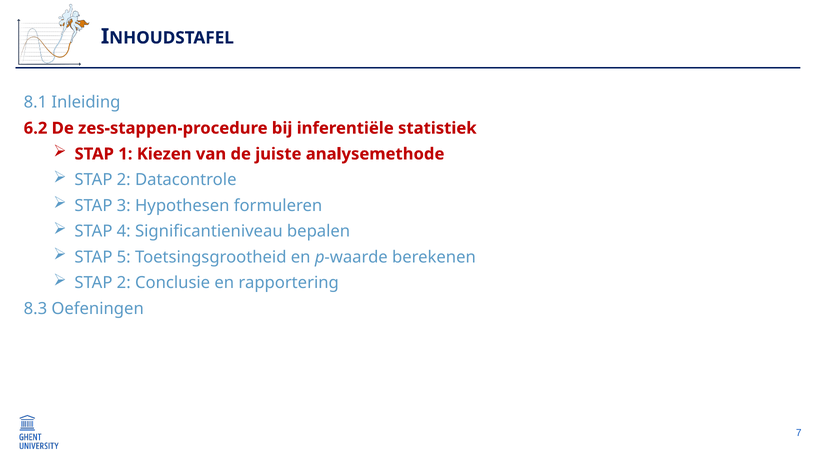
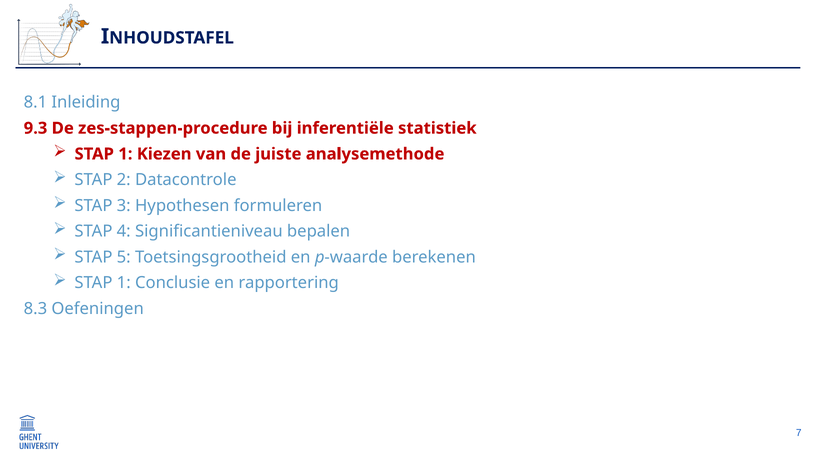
6.2: 6.2 -> 9.3 (36, 128)
2: 2 -> 1 (124, 283)
